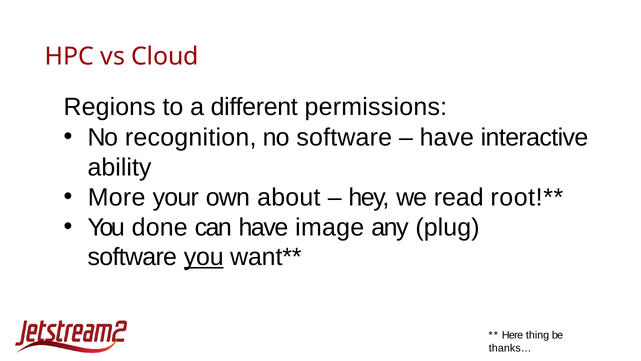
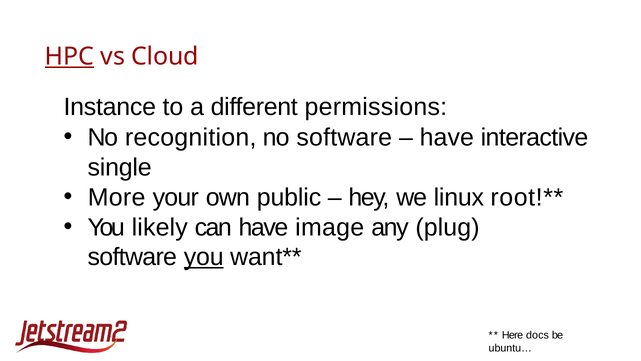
HPC underline: none -> present (70, 56)
Regions: Regions -> Instance (110, 107)
ability: ability -> single (120, 167)
about: about -> public (289, 197)
read: read -> linux (459, 197)
done: done -> likely (160, 227)
thing: thing -> docs (538, 335)
thanks…: thanks… -> ubuntu… (510, 348)
